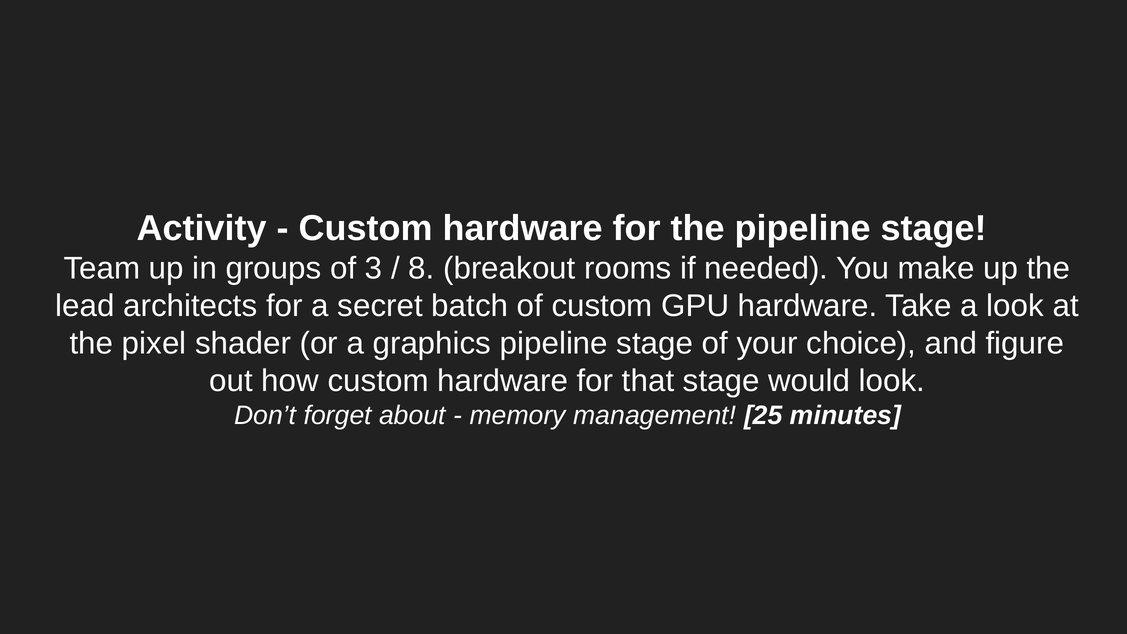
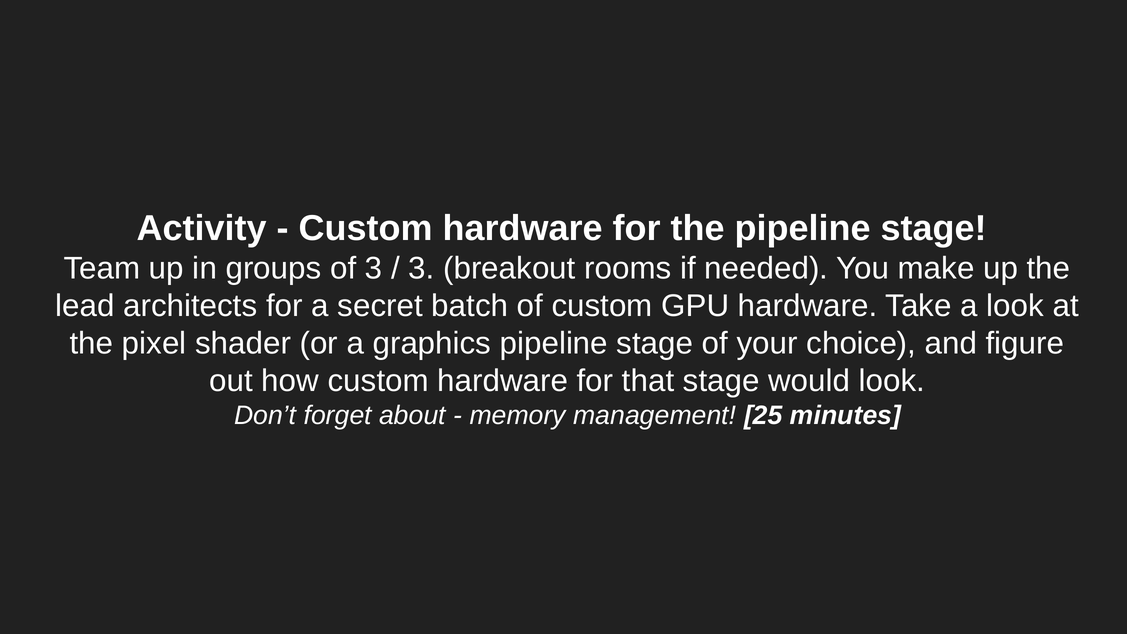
8: 8 -> 3 (421, 268)
